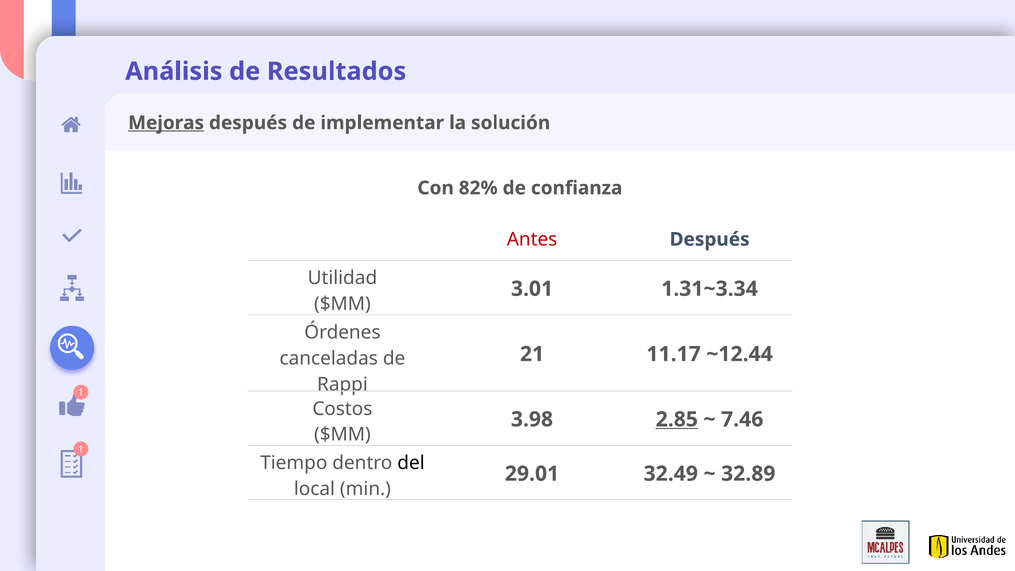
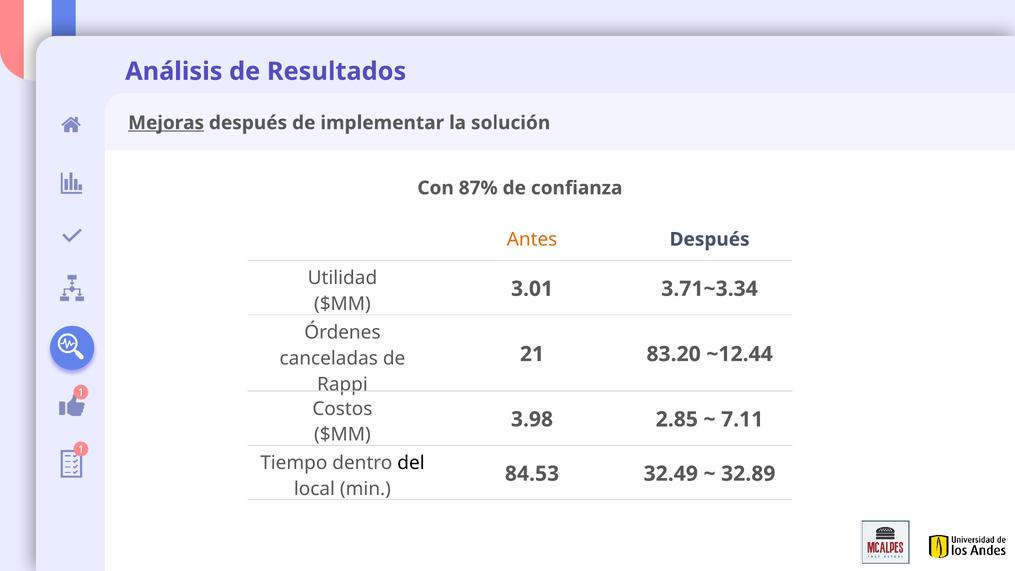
82%: 82% -> 87% (478, 188)
Antes colour: red -> orange (532, 239)
1.31~3.34: 1.31~3.34 -> 3.71~3.34 (710, 289)
11.17: 11.17 -> 83.20 (674, 354)
2.85 underline: present -> none (677, 419)
7.46: 7.46 -> 7.11 (742, 419)
29.01: 29.01 -> 84.53 (532, 474)
